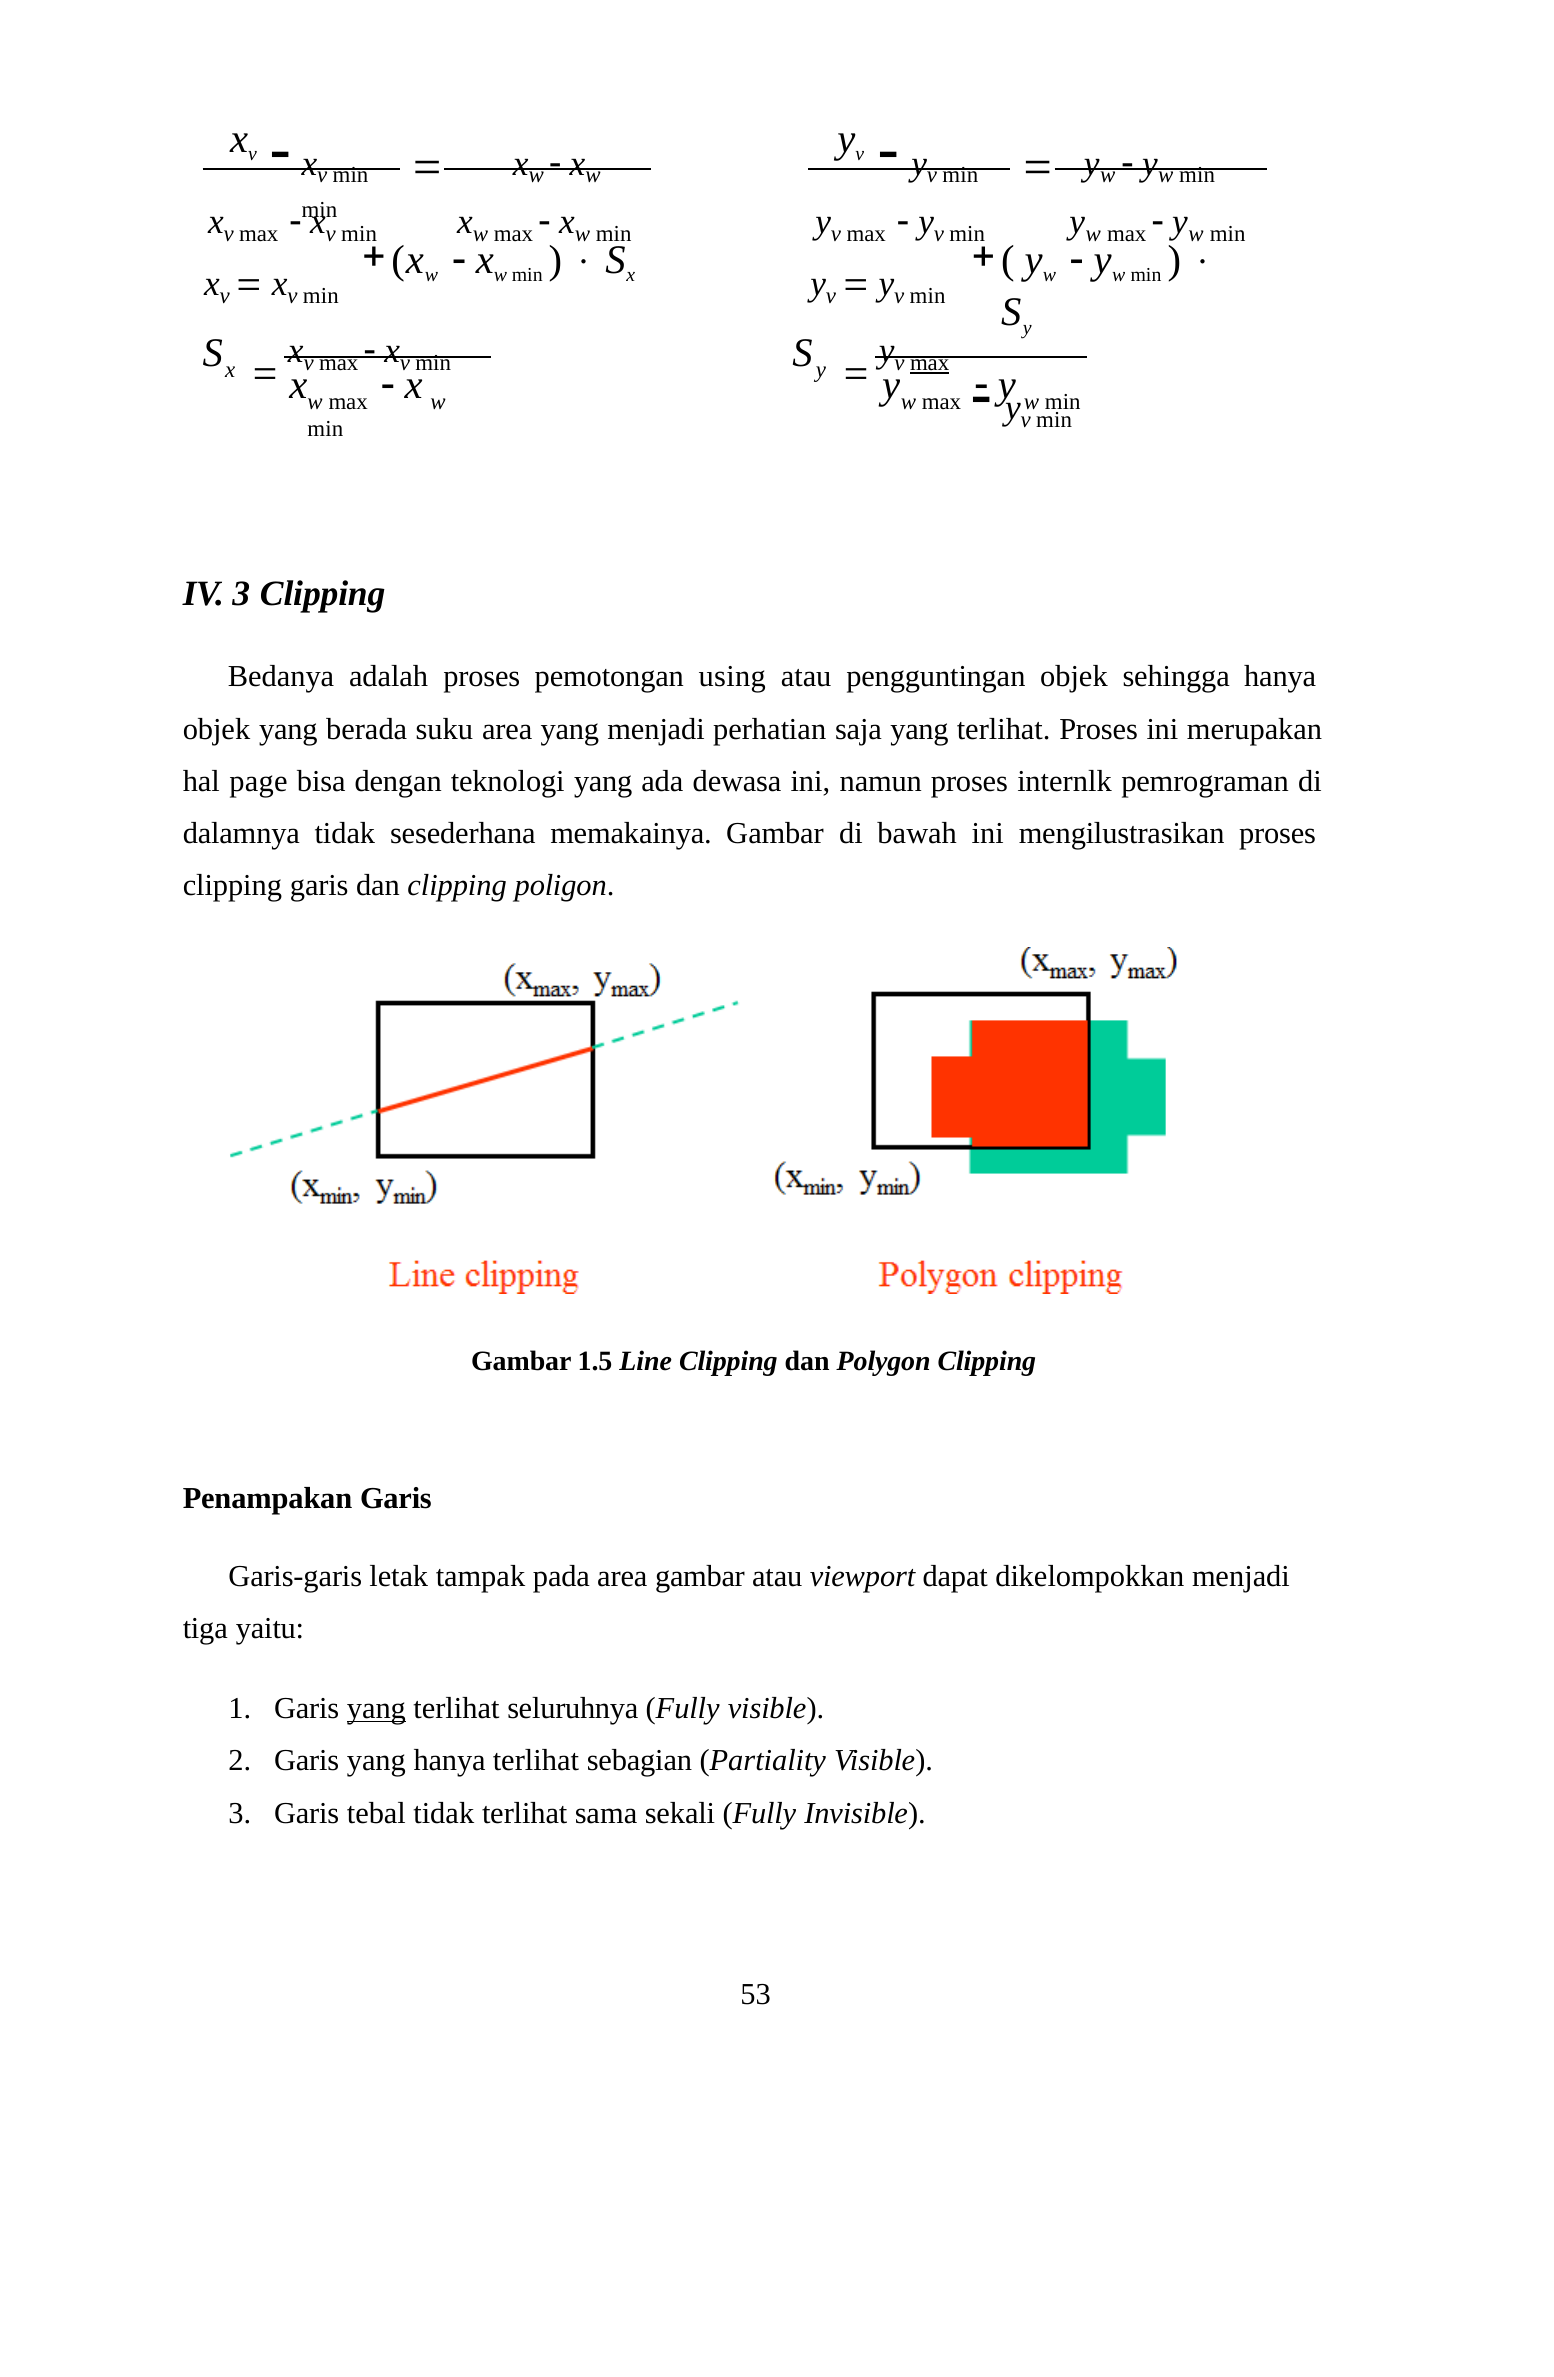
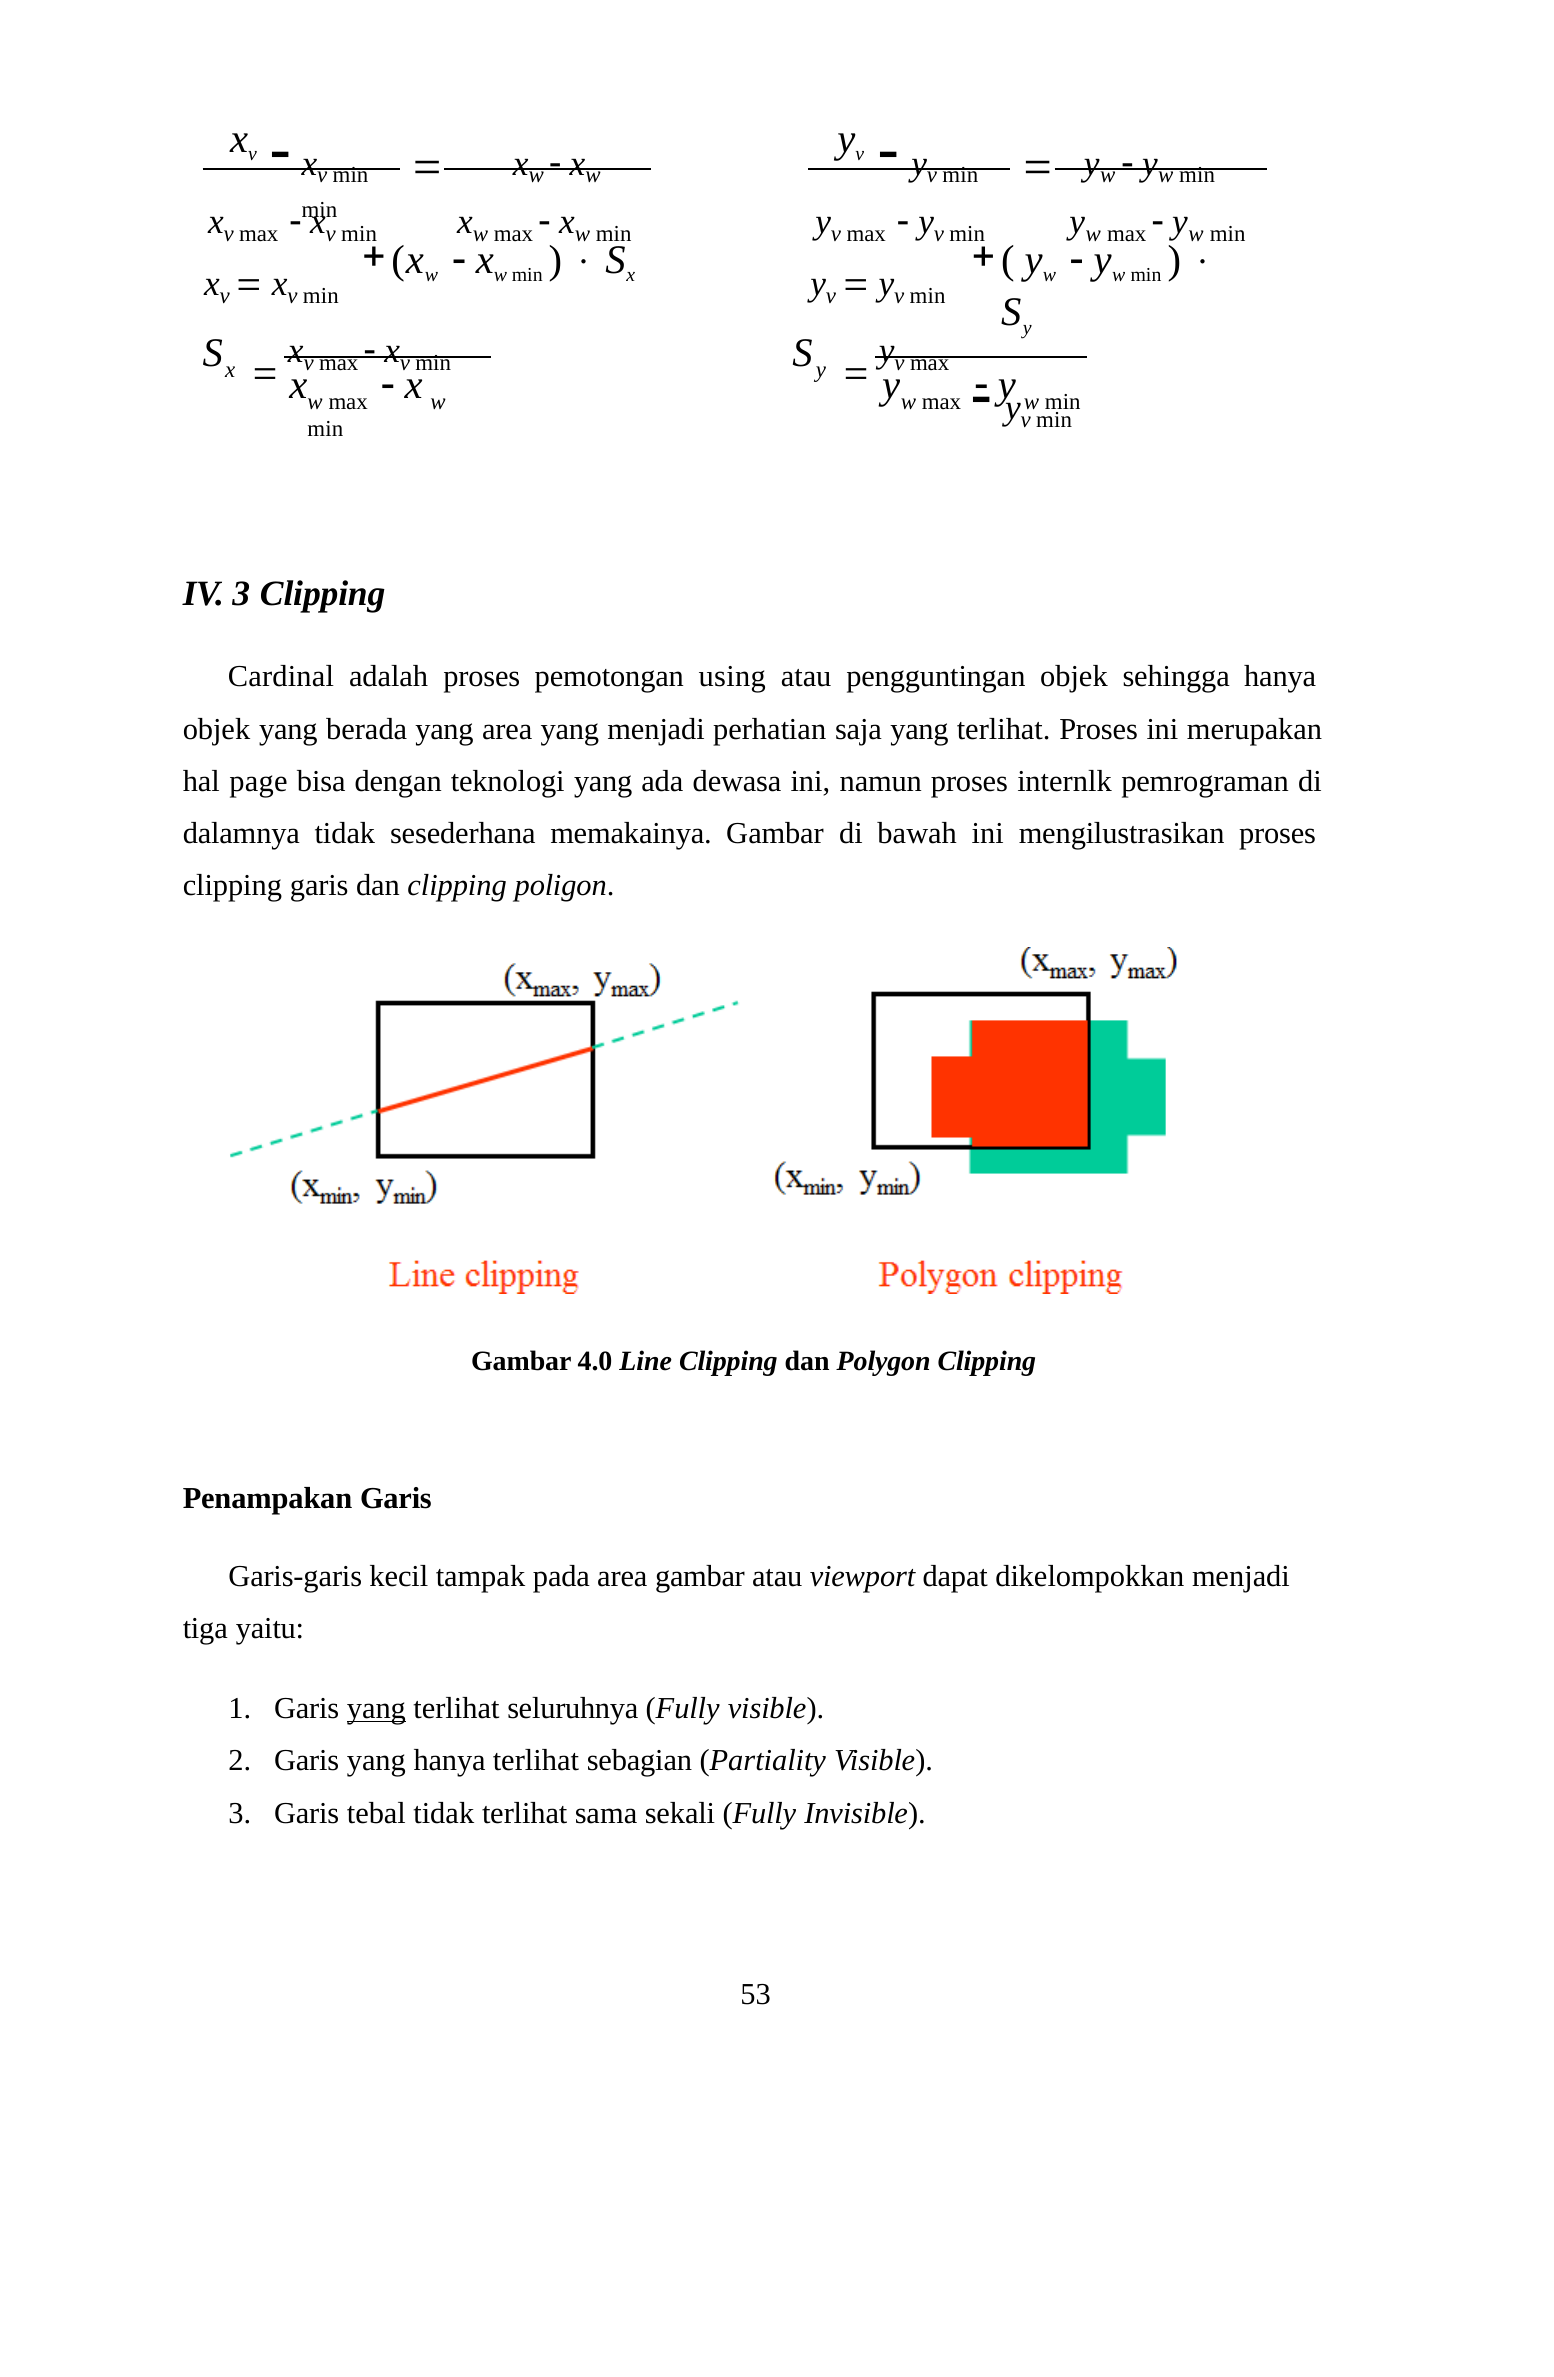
max underline: present -> none (930, 363)
Bedanya: Bedanya -> Cardinal (281, 677)
berada suku: suku -> yang (444, 729)
1.5: 1.5 -> 4.0 (595, 1361)
letak: letak -> kecil (399, 1576)
